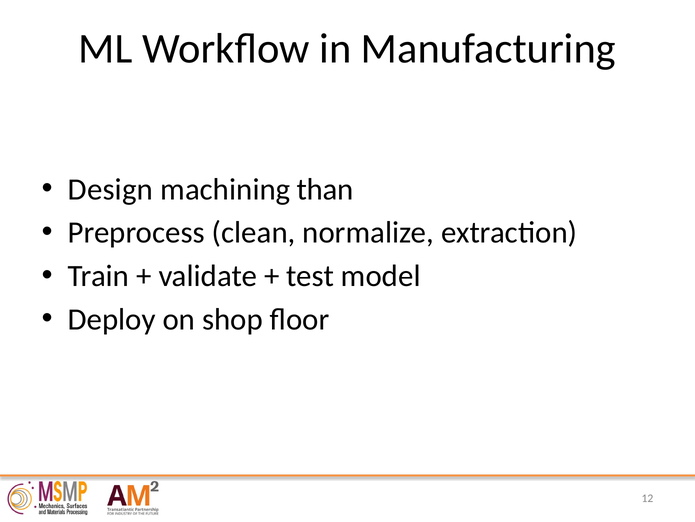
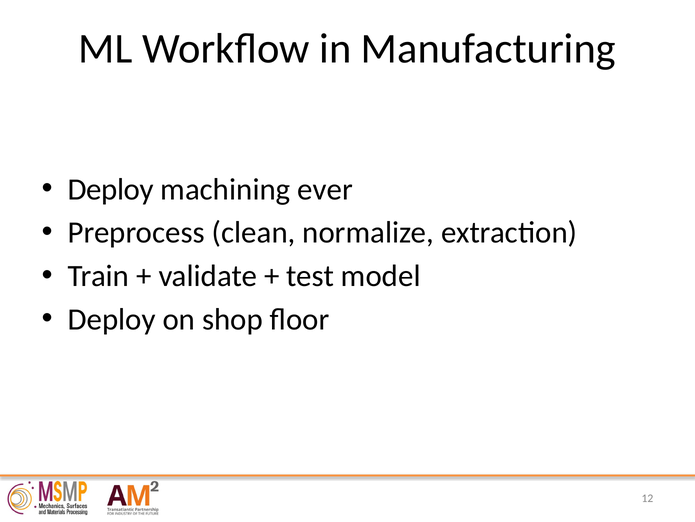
Design: Design -> Deploy (111, 189)
than: than -> ever (325, 189)
